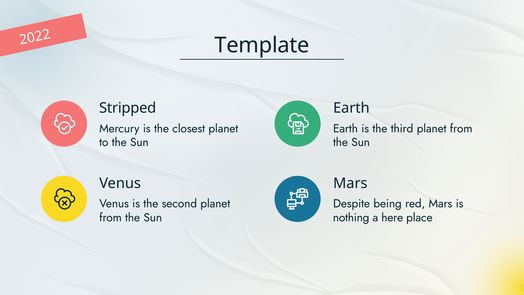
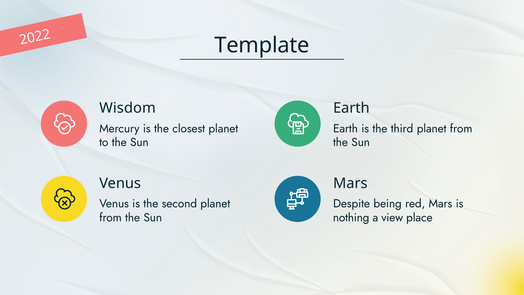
Stripped: Stripped -> Wisdom (128, 108)
here: here -> view (392, 218)
